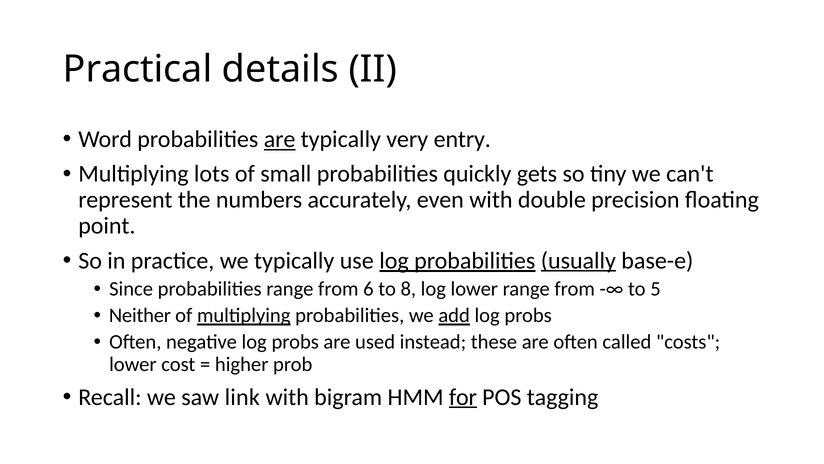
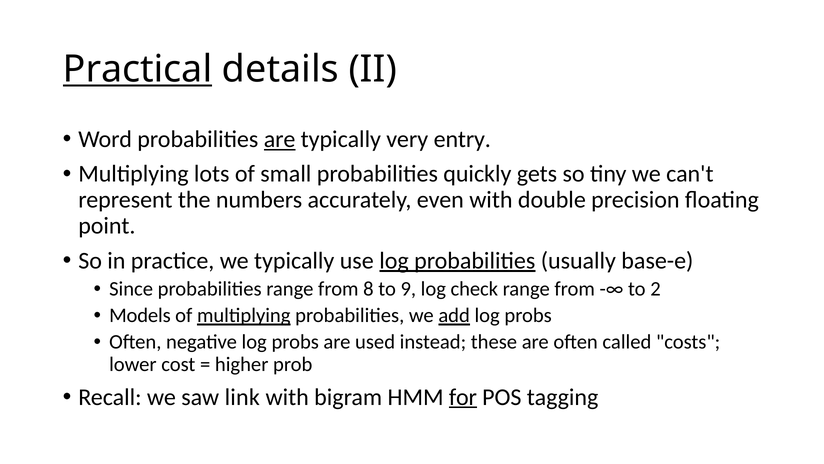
Practical underline: none -> present (138, 69)
usually underline: present -> none (578, 260)
6: 6 -> 8 (368, 289)
8: 8 -> 9 (408, 289)
log lower: lower -> check (474, 289)
5: 5 -> 2 (656, 289)
Neither: Neither -> Models (140, 315)
